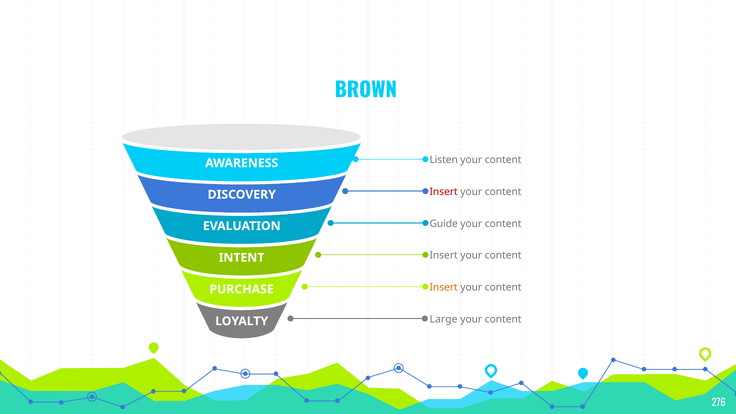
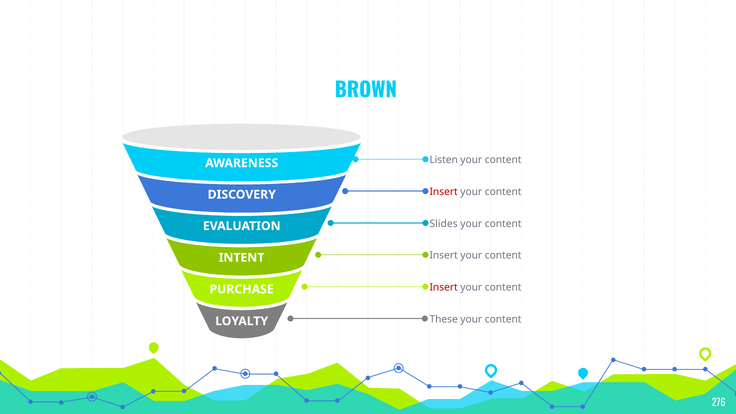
Guide: Guide -> Slides (444, 224)
Insert colour: orange -> red (444, 287)
Large: Large -> These (444, 319)
